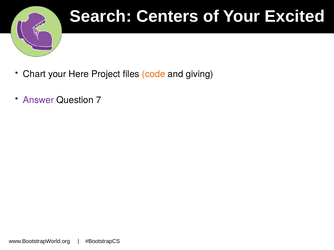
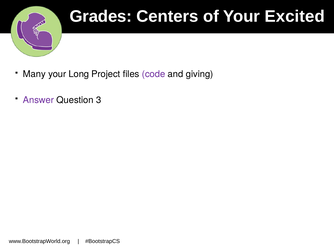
Search: Search -> Grades (101, 16)
Chart: Chart -> Many (34, 74)
Here: Here -> Long (79, 74)
code colour: orange -> purple (154, 74)
7: 7 -> 3 (99, 100)
